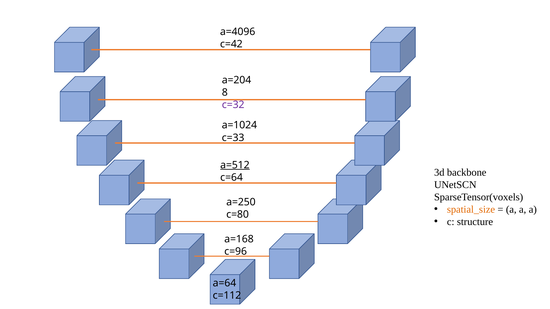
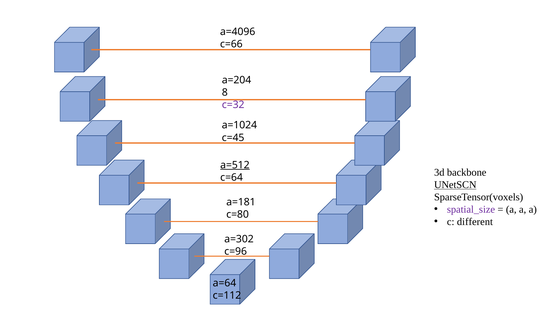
c=42: c=42 -> c=66 (231, 44)
c=33: c=33 -> c=45 (233, 138)
UNetSCN underline: none -> present (455, 185)
a=250: a=250 -> a=181 (241, 202)
spatial_size colour: orange -> purple (471, 210)
structure: structure -> different (475, 222)
a=168: a=168 -> a=302 (239, 239)
